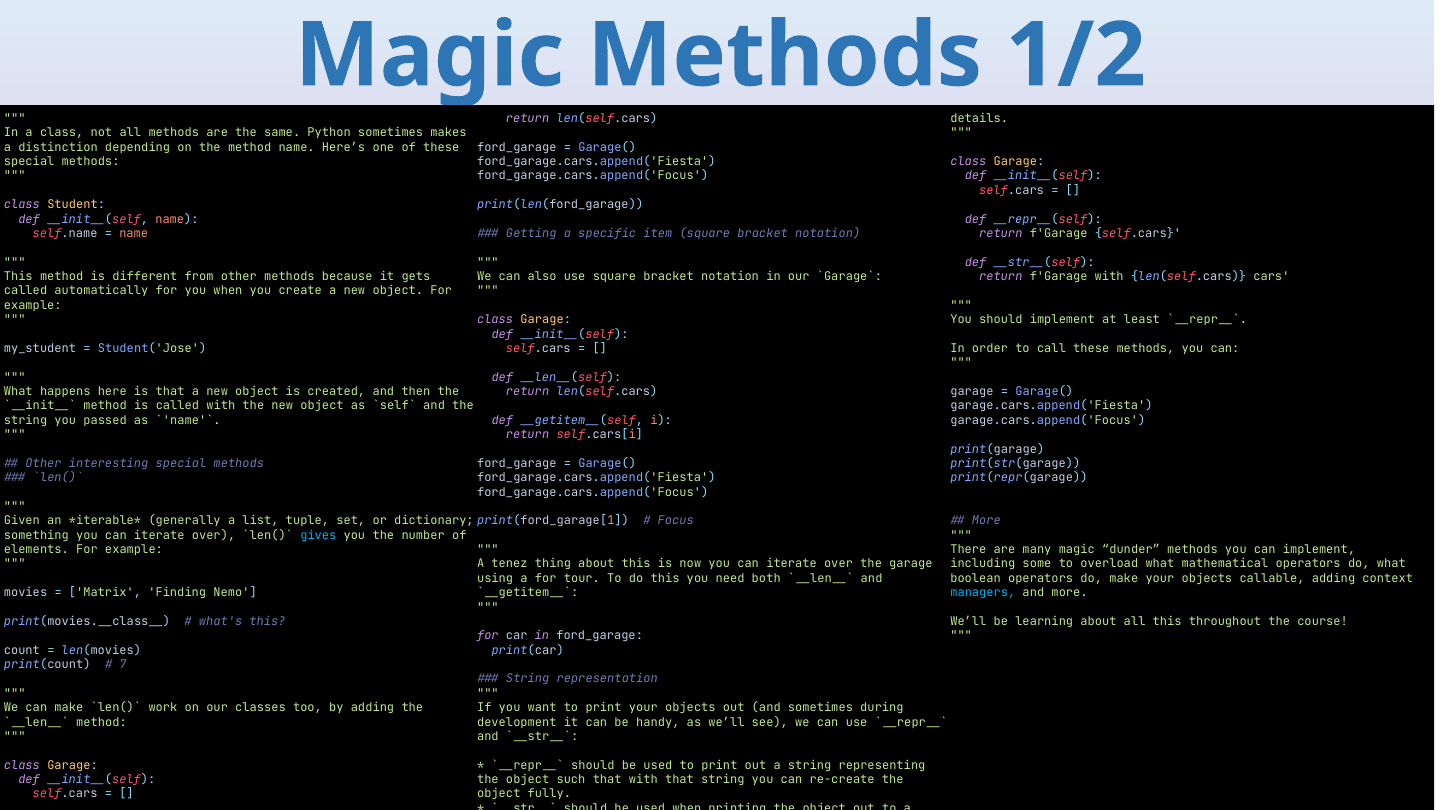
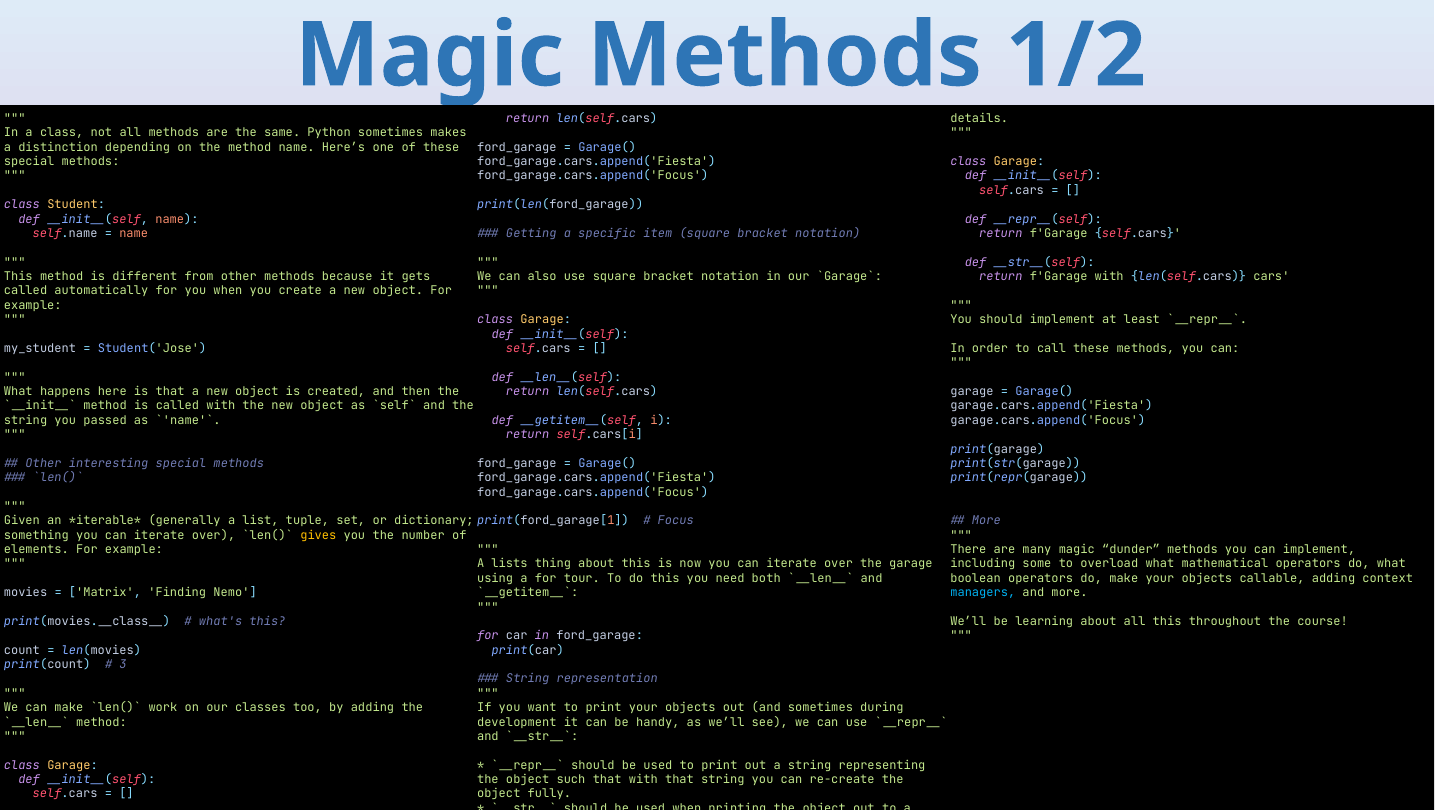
gives colour: light blue -> yellow (318, 536)
tenez: tenez -> lists (510, 564)
7: 7 -> 3 (123, 665)
